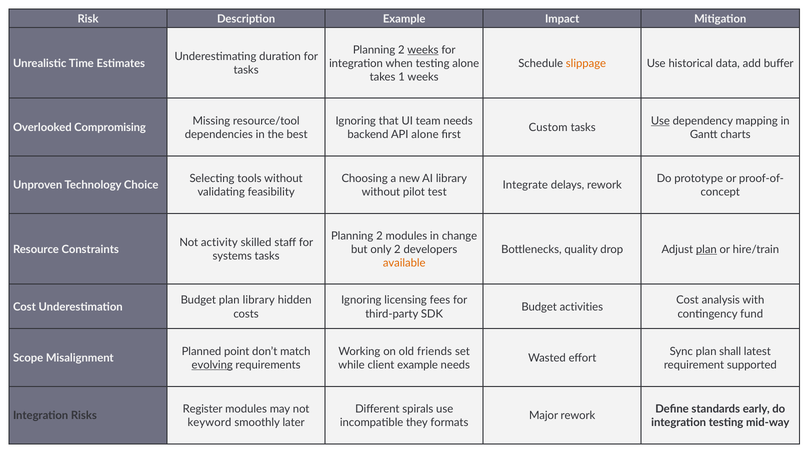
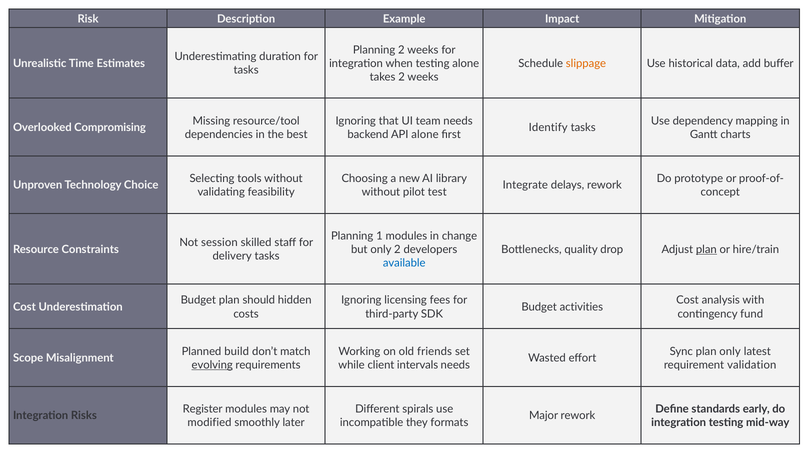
weeks underline: present -> none (423, 50)
takes 1: 1 -> 2 (402, 77)
Use underline: present -> none (660, 121)
Custom: Custom -> Identify (548, 128)
2: 2 -> 1 (379, 236)
activity: activity -> session (219, 242)
systems: systems -> delivery (232, 256)
available colour: orange -> blue (404, 263)
plan library: library -> should (259, 300)
point: point -> build (237, 351)
plan shall: shall -> only (730, 351)
client example: example -> intervals (418, 365)
supported: supported -> validation (752, 365)
keyword: keyword -> modified (209, 422)
